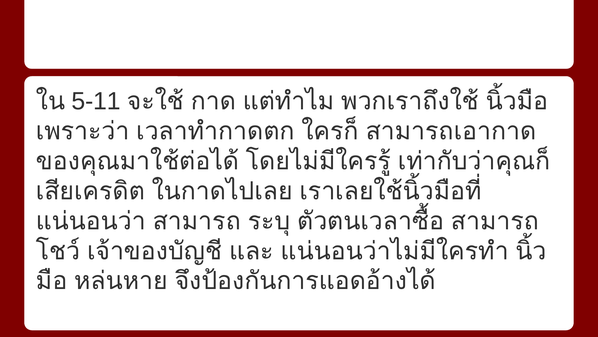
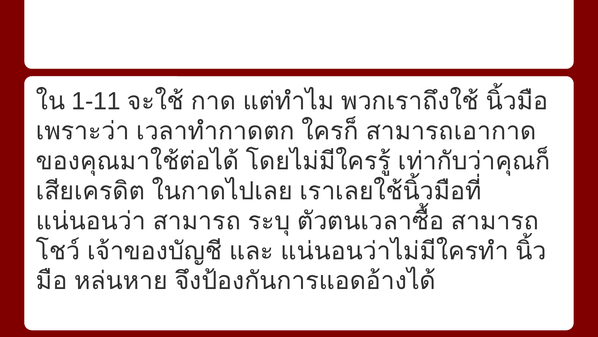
5-11: 5-11 -> 1-11 (96, 101)
